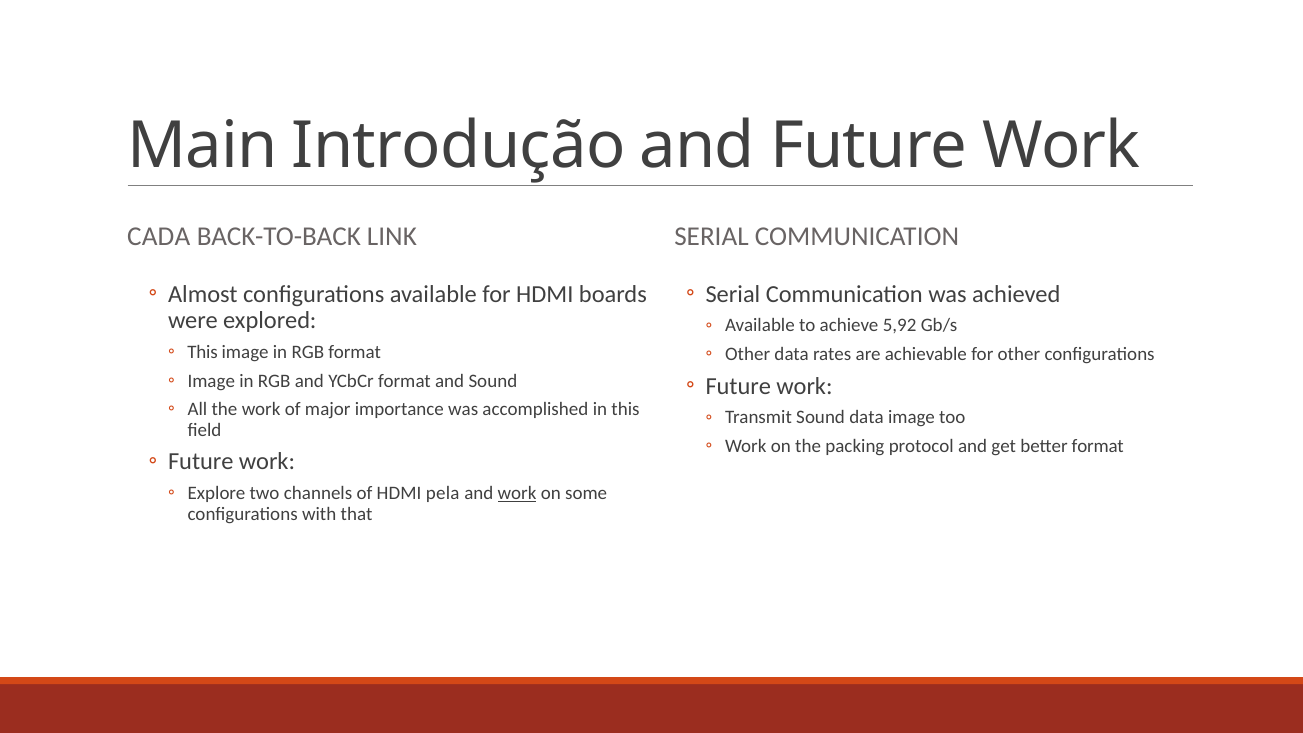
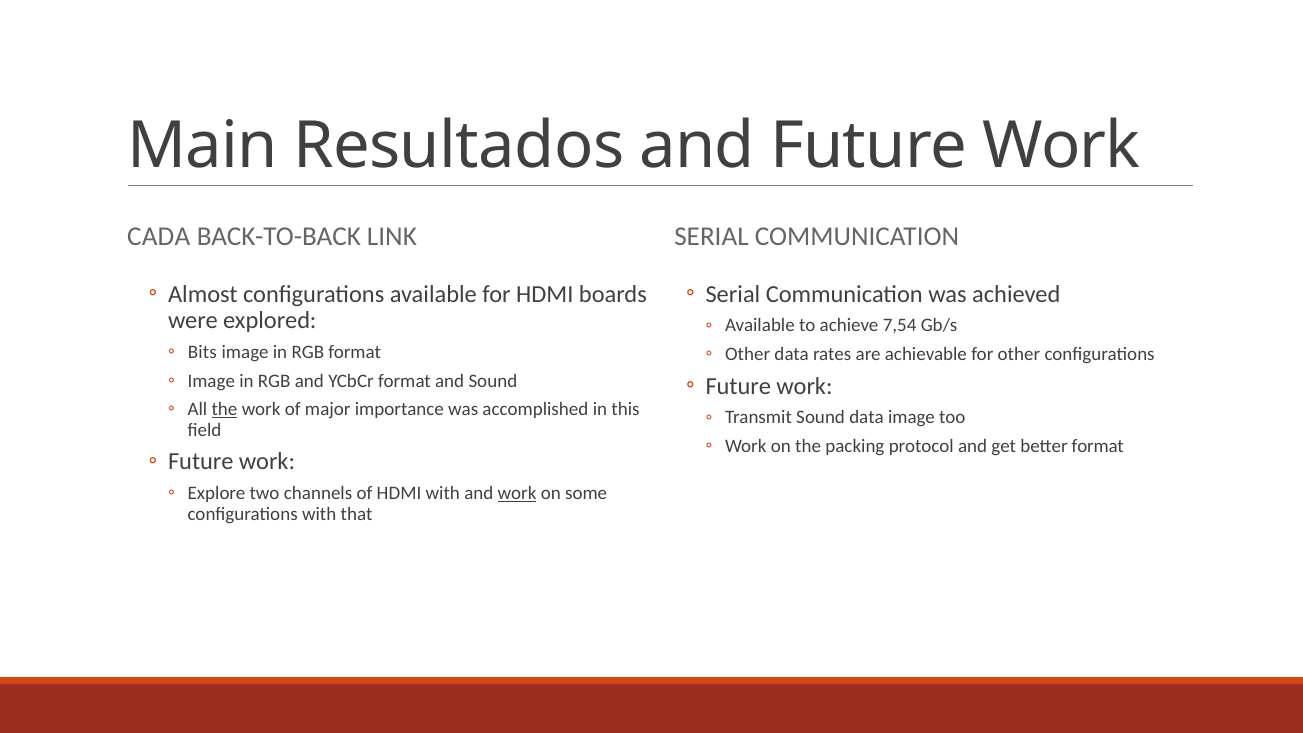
Introdução: Introdução -> Resultados (459, 146)
5,92: 5,92 -> 7,54 (900, 326)
This: This -> Bits (202, 352)
the underline: none -> present (224, 409)
HDMI pela: pela -> with (443, 493)
